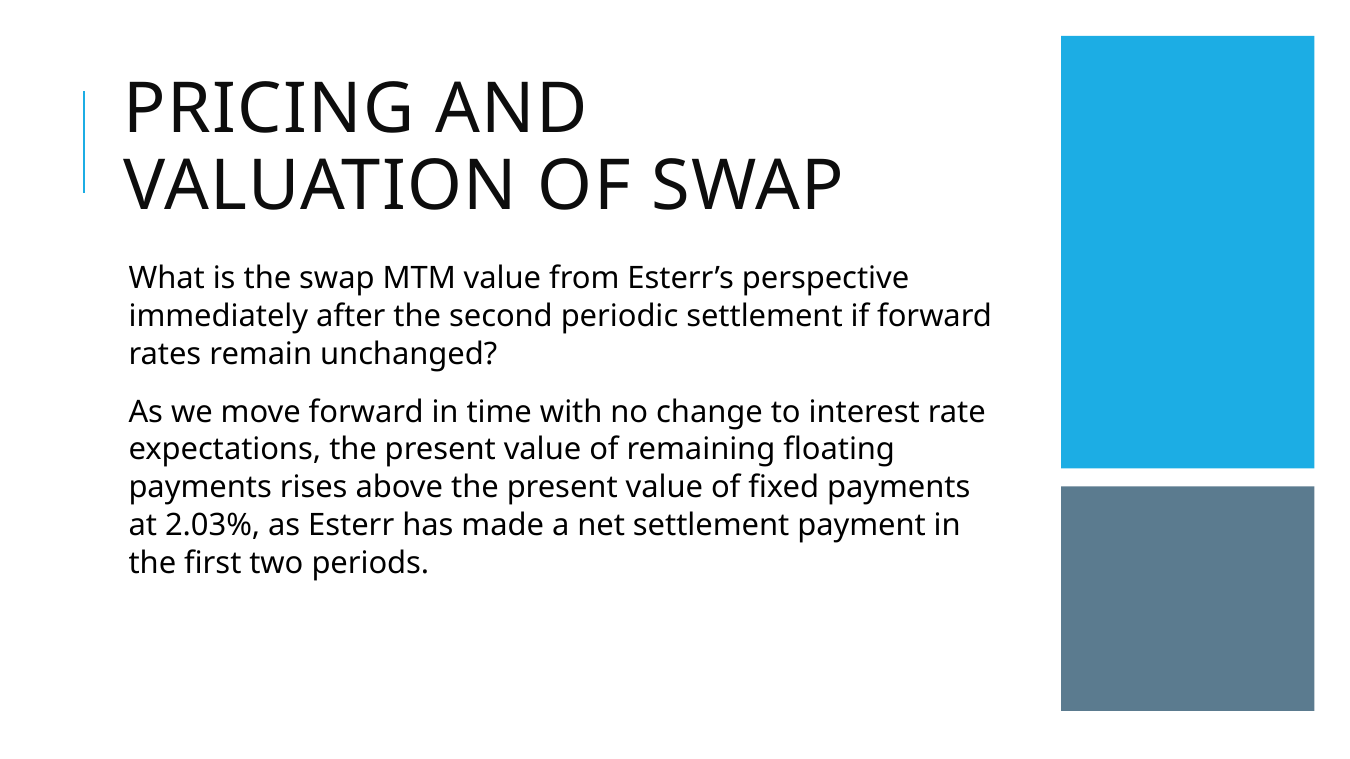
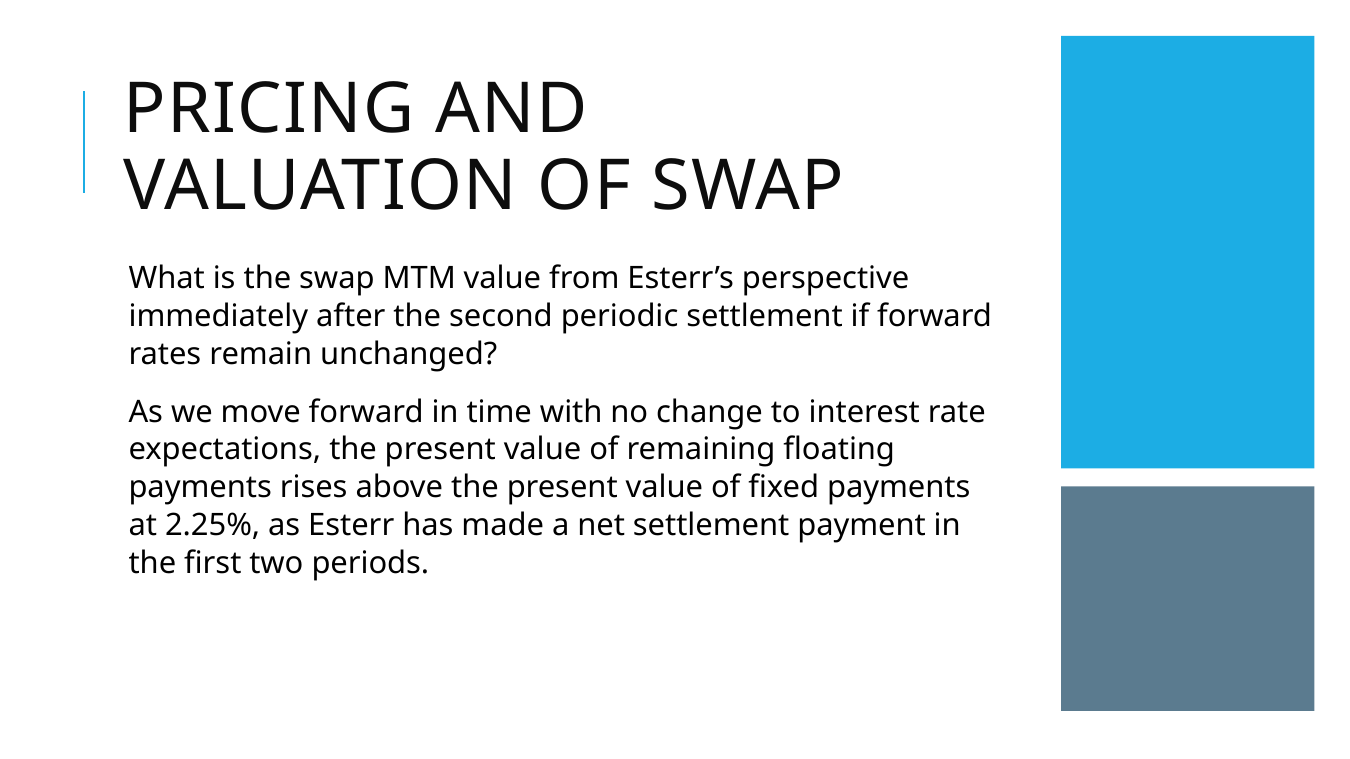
2.03%: 2.03% -> 2.25% (213, 526)
